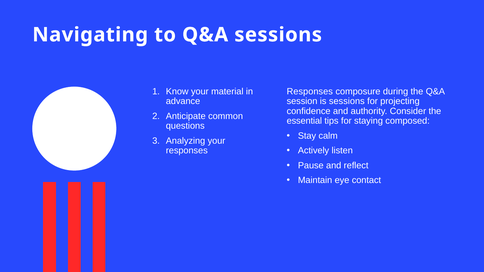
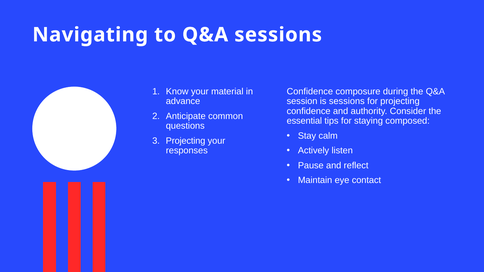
Responses: Responses -> Confidence (310, 92)
Analyzing: Analyzing -> Projecting (186, 141)
